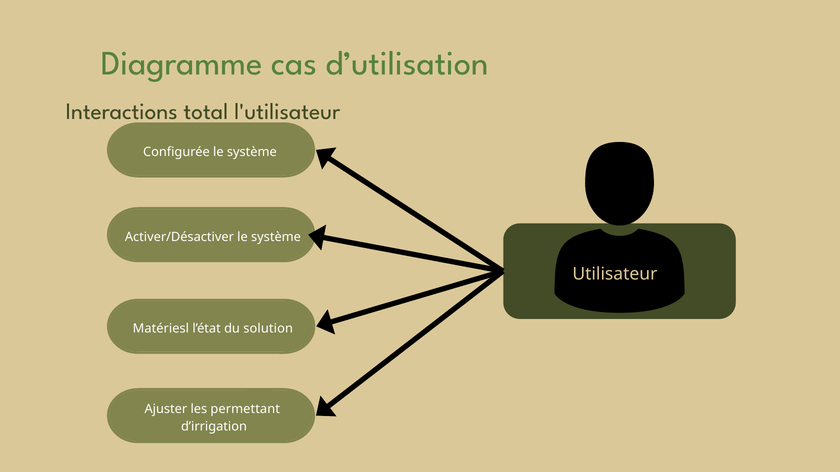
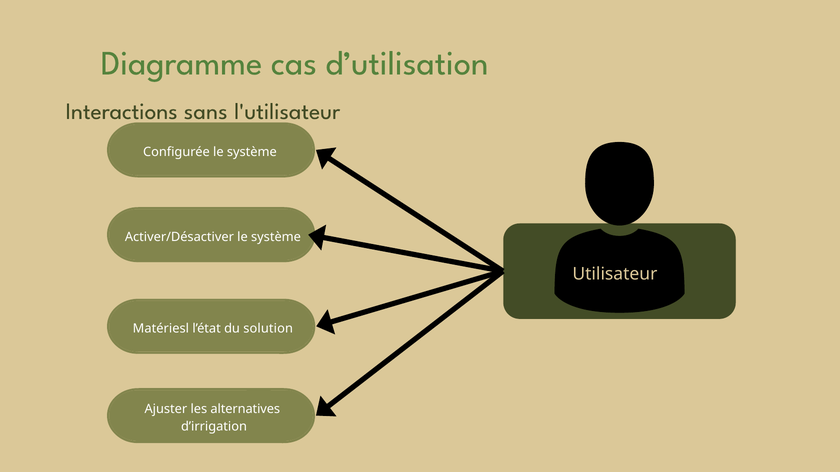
total: total -> sans (206, 111)
permettant: permettant -> alternatives (245, 409)
